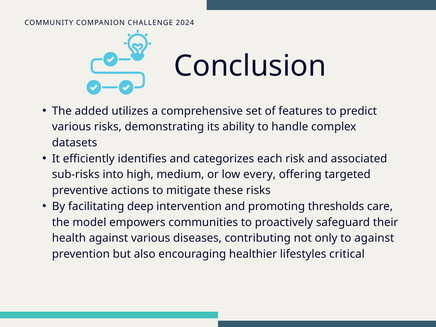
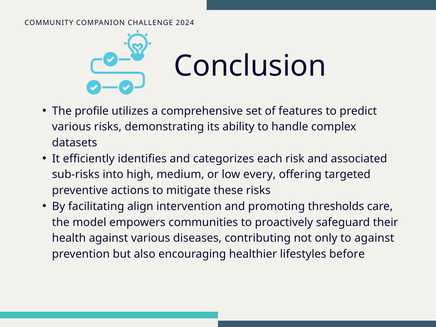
added: added -> profile (92, 111)
deep: deep -> align (140, 206)
critical: critical -> before (347, 254)
